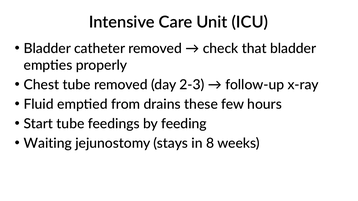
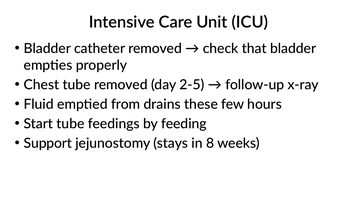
2-3: 2-3 -> 2-5 (192, 85)
Waiting: Waiting -> Support (48, 143)
